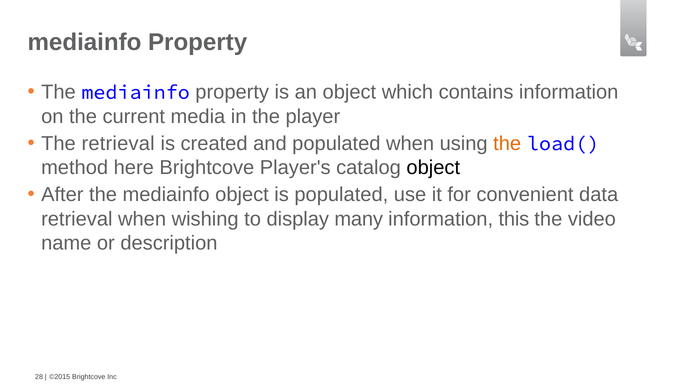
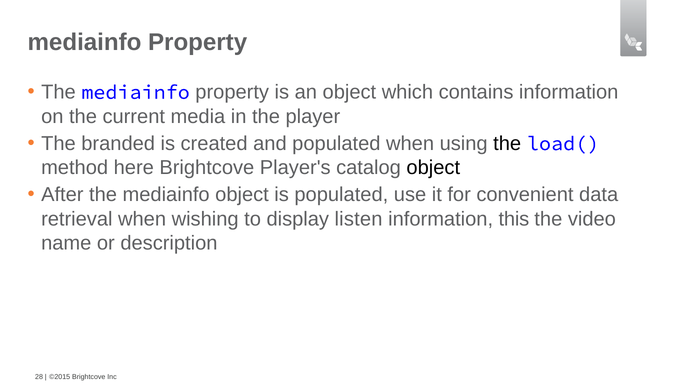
The retrieval: retrieval -> branded (118, 143)
the colour: orange -> black (507, 143)
many: many -> listen (359, 219)
